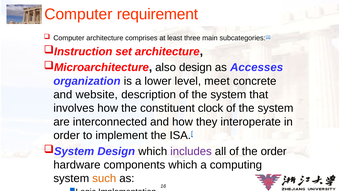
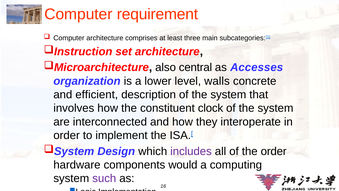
also design: design -> central (195, 67)
meet: meet -> walls (217, 81)
website: website -> efficient (97, 95)
components which: which -> would (183, 165)
such colour: orange -> purple (104, 178)
